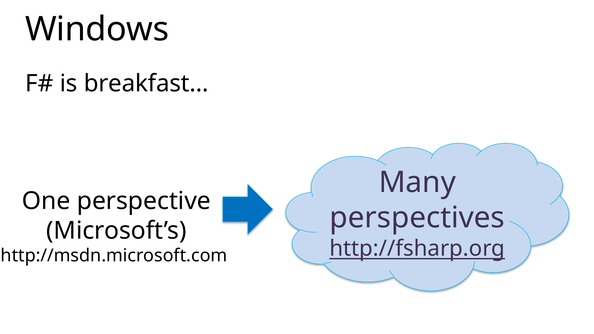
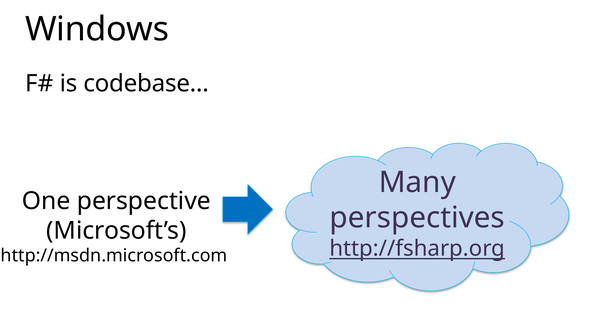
breakfast…: breakfast… -> codebase… (146, 83)
